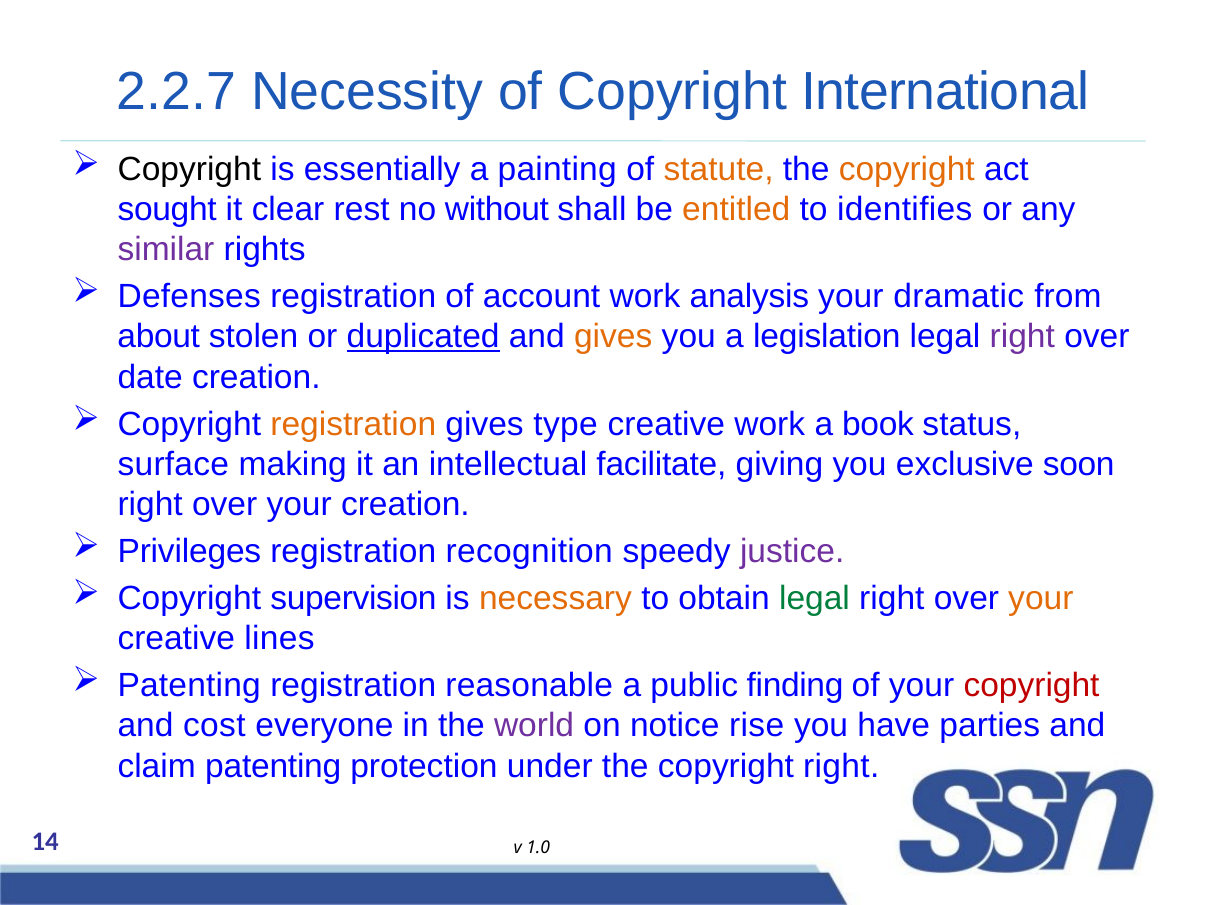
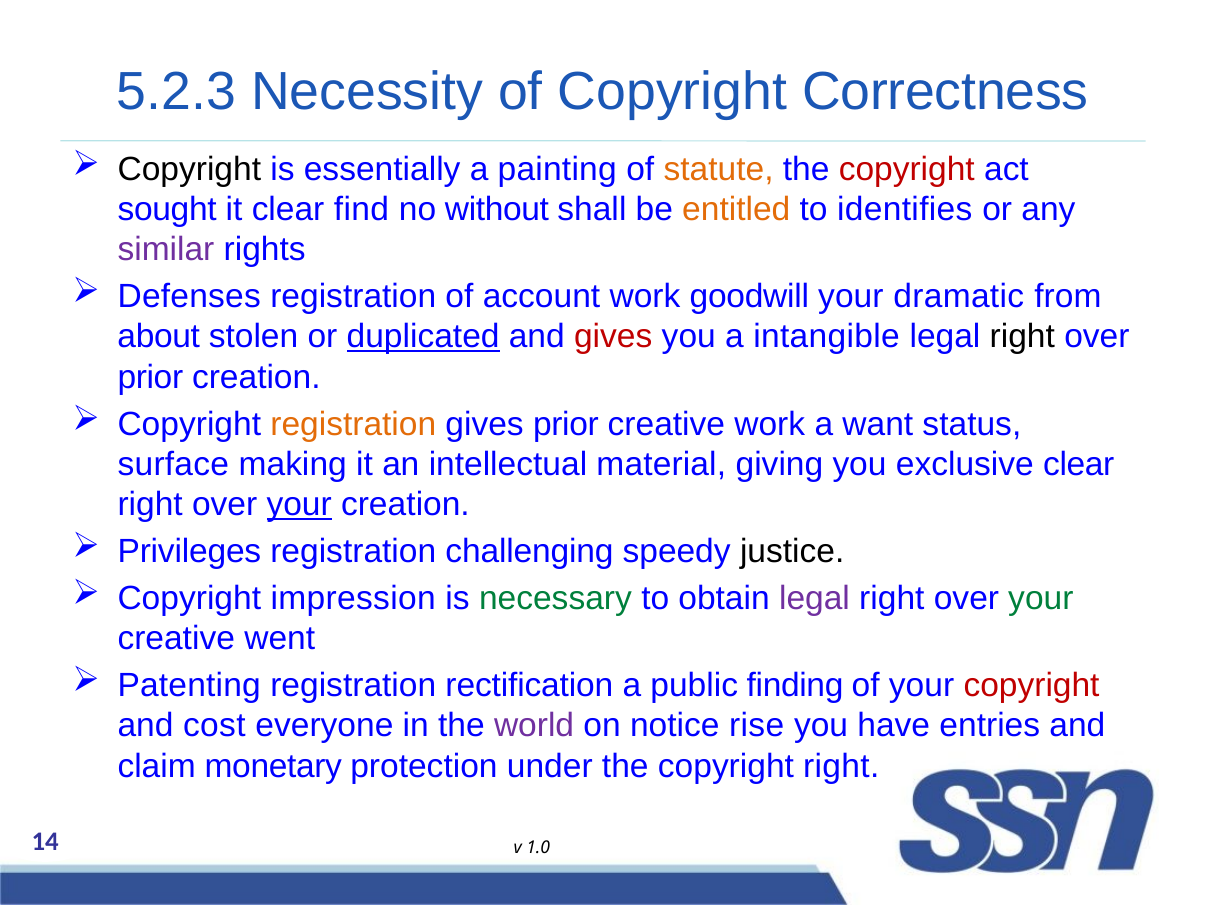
2.2.7: 2.2.7 -> 5.2.3 (176, 92)
International: International -> Correctness (945, 92)
copyright colour: orange -> red (907, 169)
rest: rest -> find (361, 209)
analysis: analysis -> goodwill (749, 297)
gives colour: orange -> red (613, 337)
legislation: legislation -> intangible (826, 337)
right colour: purple -> black (1022, 337)
date: date -> prior (150, 377)
gives type: type -> prior (566, 424)
book: book -> want (878, 424)
facilitate: facilitate -> material (661, 464)
exclusive soon: soon -> clear (1079, 464)
your underline: none -> present (299, 504)
recognition: recognition -> challenging (529, 551)
justice colour: purple -> black (792, 551)
supervision: supervision -> impression (353, 598)
necessary colour: orange -> green (555, 598)
legal colour: green -> purple (815, 598)
your colour: orange -> green (1041, 598)
lines: lines -> went (280, 638)
reasonable: reasonable -> rectification (529, 685)
parties: parties -> entries (990, 725)
claim patenting: patenting -> monetary (273, 766)
